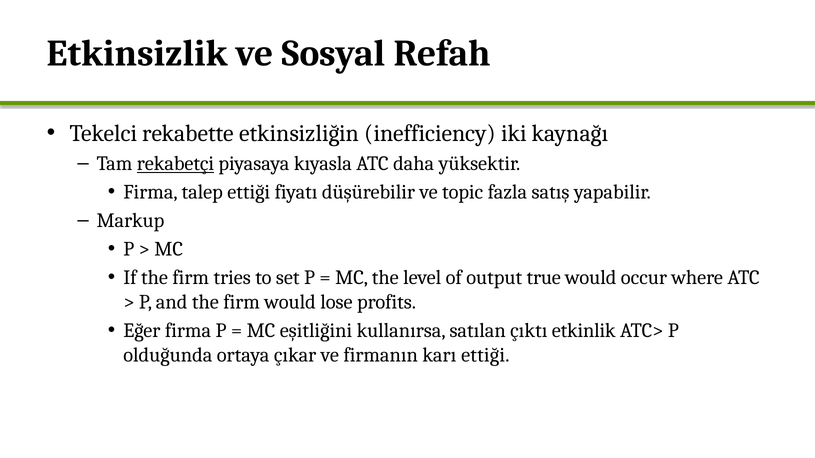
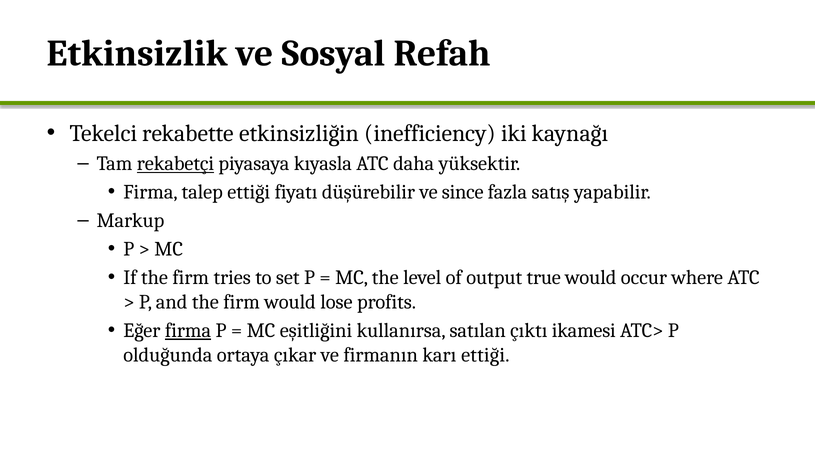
topic: topic -> since (463, 192)
firma underline: none -> present (188, 331)
etkinlik: etkinlik -> ikamesi (584, 331)
